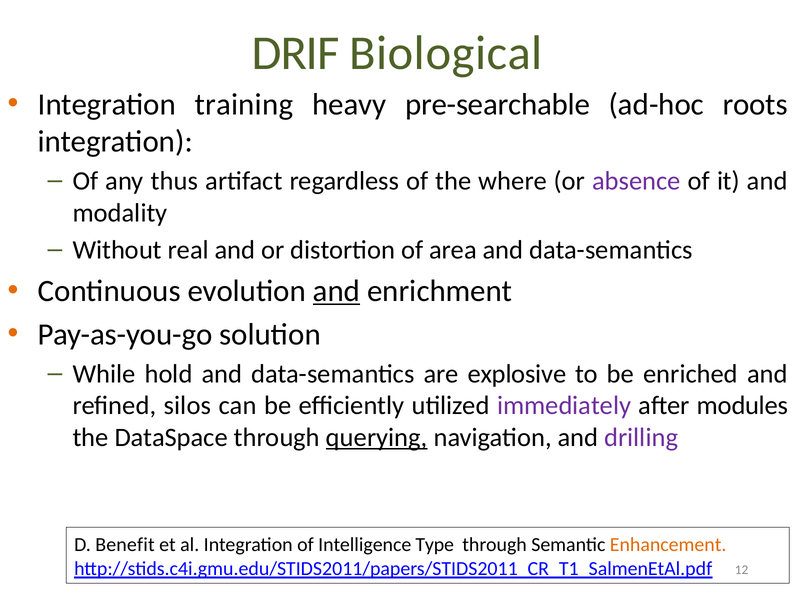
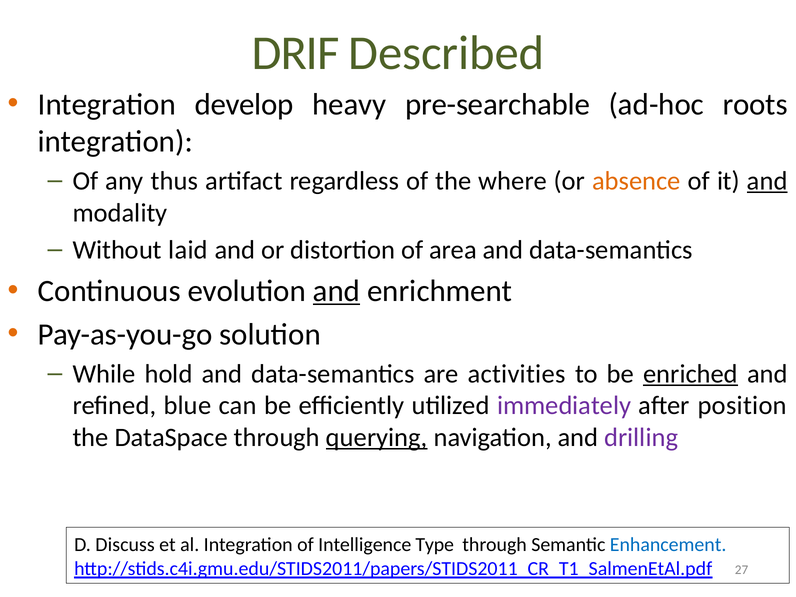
Biological: Biological -> Described (446, 53)
training: training -> develop (244, 104)
absence colour: purple -> orange (636, 181)
and underline: none -> present (767, 181)
real: real -> laid (188, 250)
explosive: explosive -> activities (517, 374)
enriched underline: none -> present (691, 374)
silos: silos -> blue (187, 406)
modules: modules -> position (742, 406)
Benefit: Benefit -> Discuss (125, 545)
Enhancement colour: orange -> blue (668, 545)
12: 12 -> 27 (742, 570)
